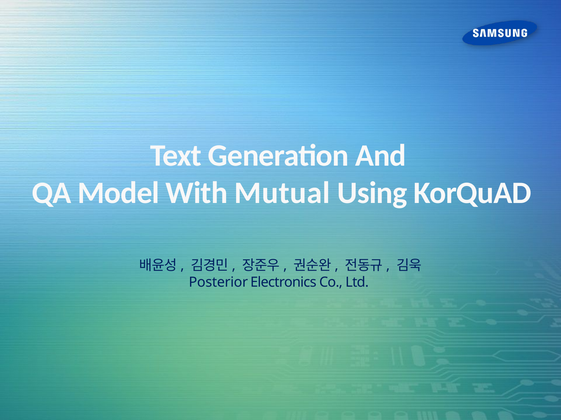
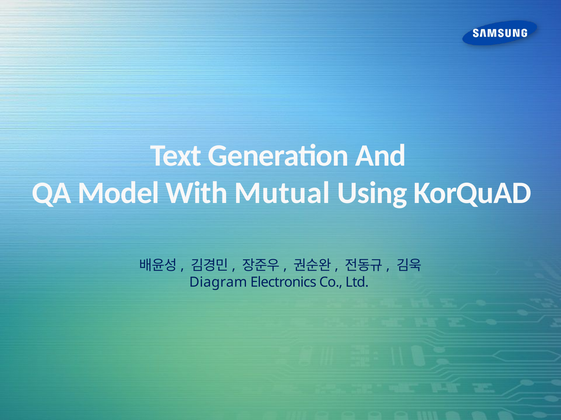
Posterior: Posterior -> Diagram (218, 283)
